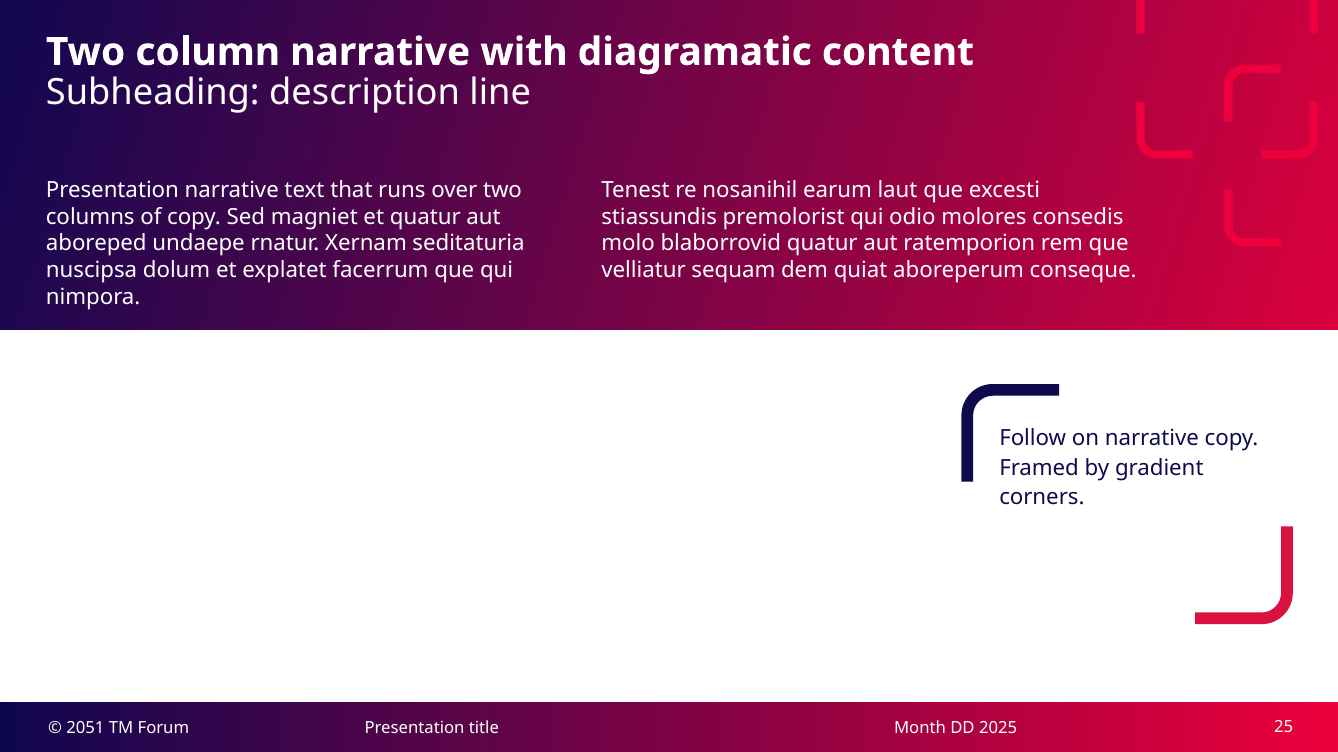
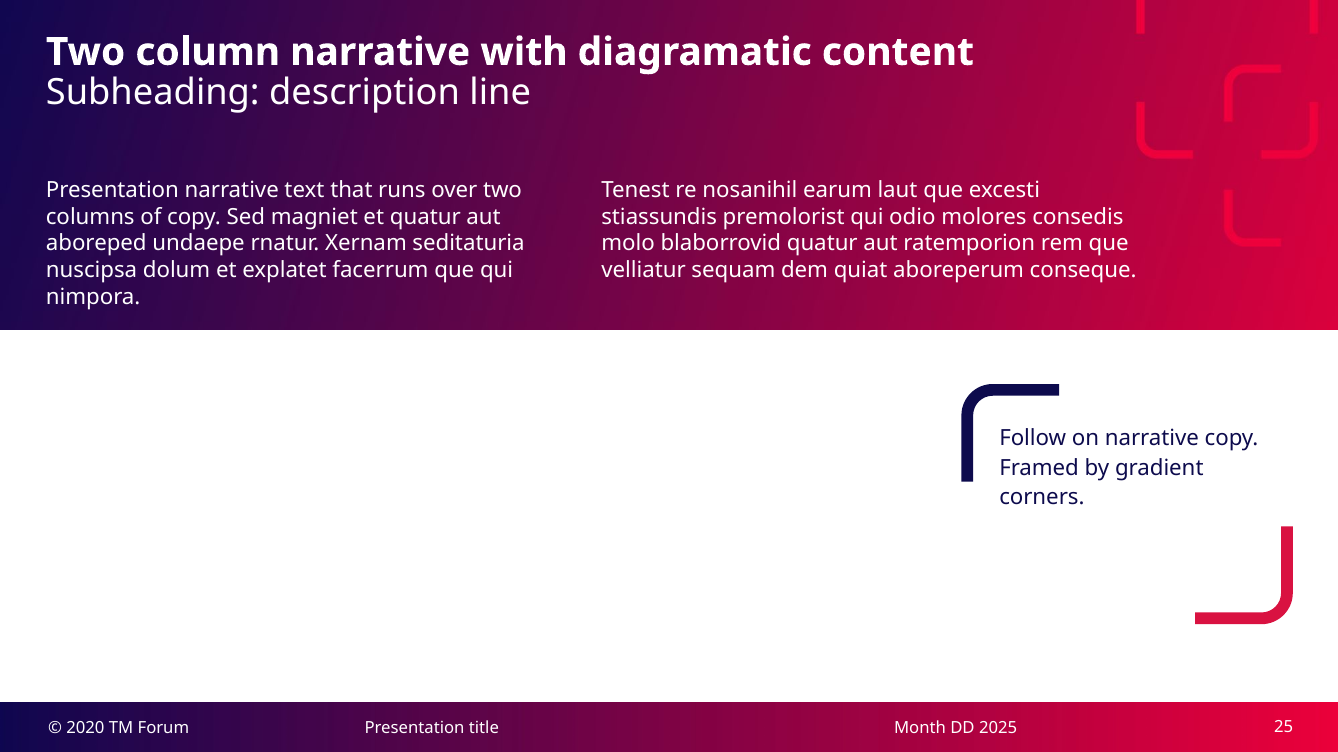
2051: 2051 -> 2020 (85, 729)
